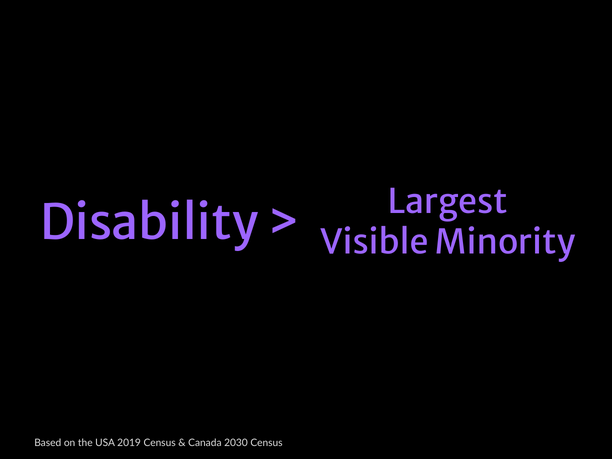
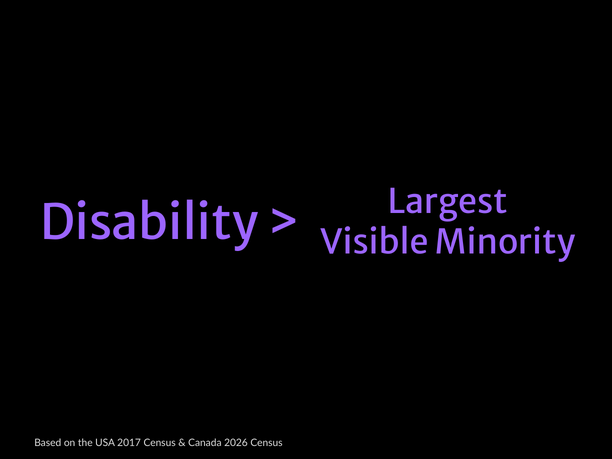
2019: 2019 -> 2017 (129, 443)
2030: 2030 -> 2026 (236, 443)
